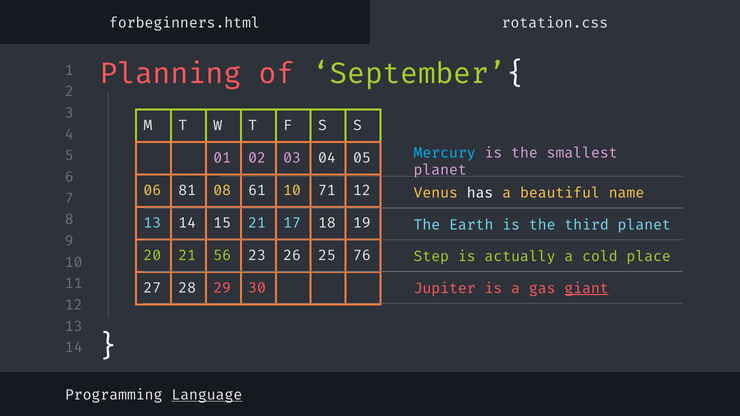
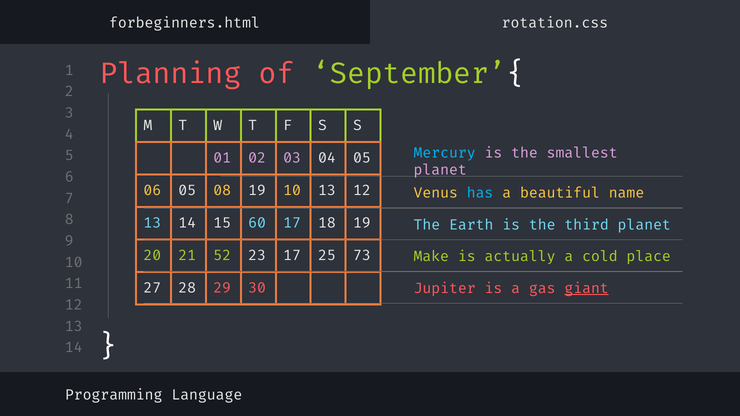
06 81: 81 -> 05 (187, 191)
08 61: 61 -> 19 (257, 191)
10 71: 71 -> 13 (327, 191)
has colour: white -> light blue (480, 193)
15 21: 21 -> 60 (257, 223)
56: 56 -> 52 (222, 256)
23 26: 26 -> 17 (292, 256)
76: 76 -> 73 (362, 256)
Step: Step -> Make (431, 257)
Language underline: present -> none (207, 395)
